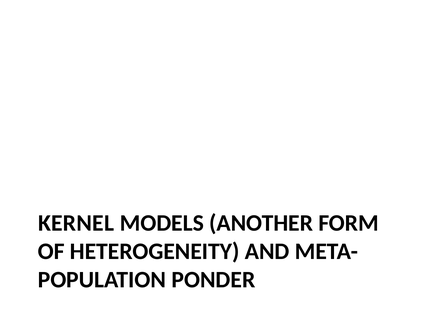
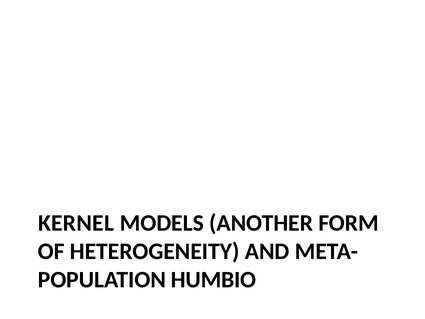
PONDER: PONDER -> HUMBIO (214, 279)
